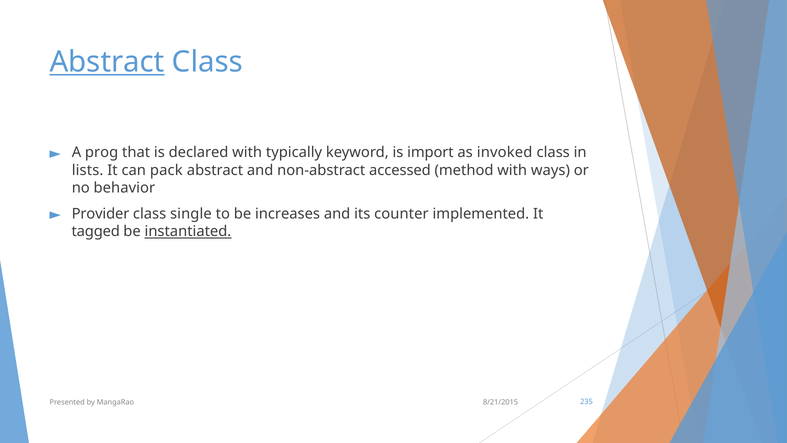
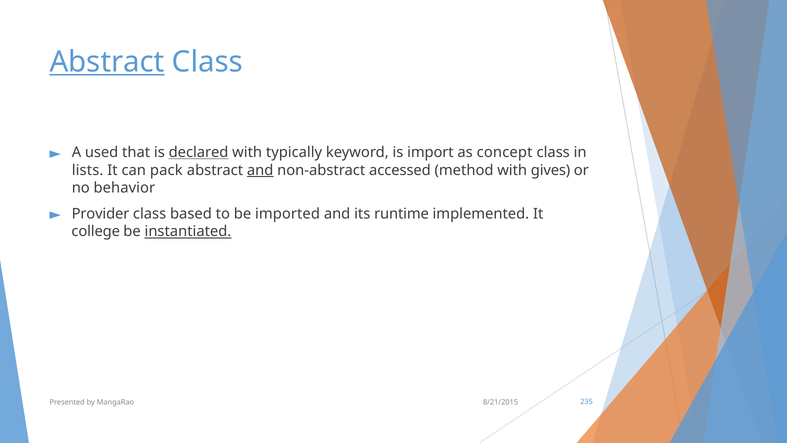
prog: prog -> used (102, 152)
declared underline: none -> present (199, 152)
invoked: invoked -> concept (505, 152)
and underline: none -> present (260, 170)
ways: ways -> gives (551, 170)
single: single -> based (191, 214)
increases: increases -> imported (287, 214)
counter: counter -> runtime (402, 214)
tagged: tagged -> college (96, 231)
